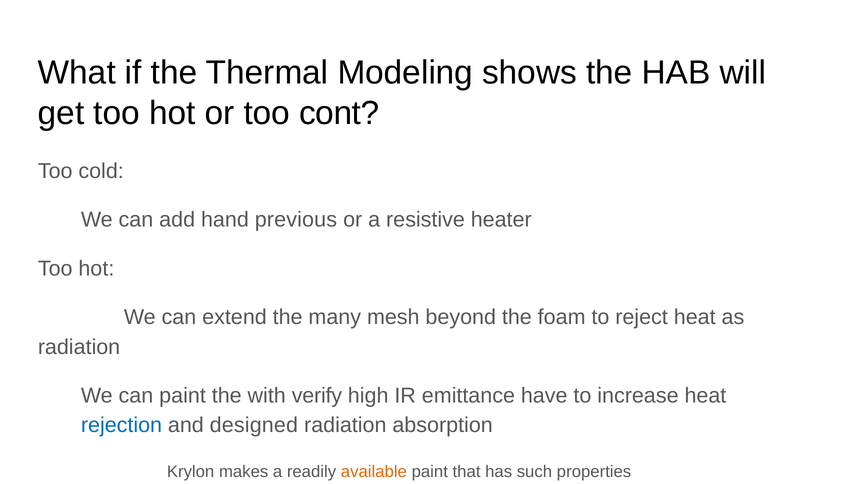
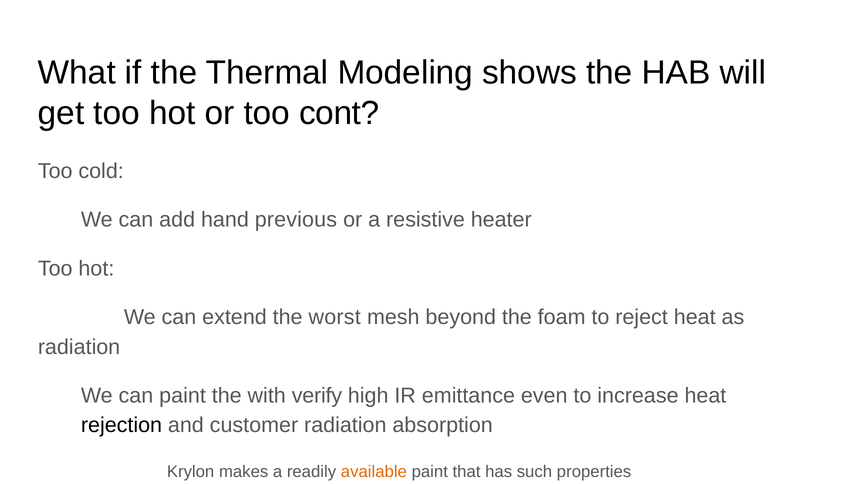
many: many -> worst (335, 317)
have: have -> even (544, 396)
rejection colour: blue -> black (121, 425)
designed: designed -> customer (254, 425)
